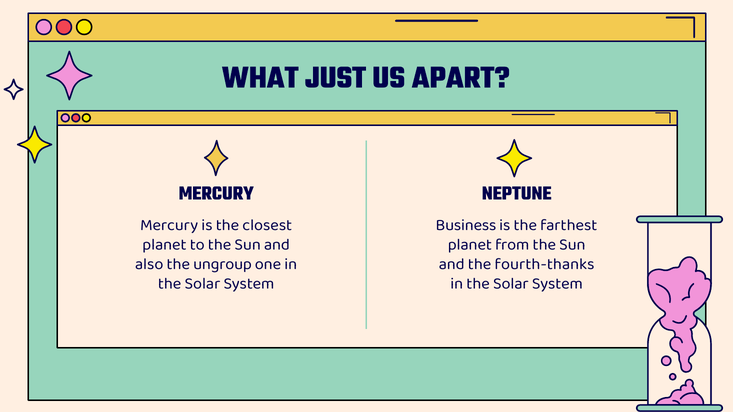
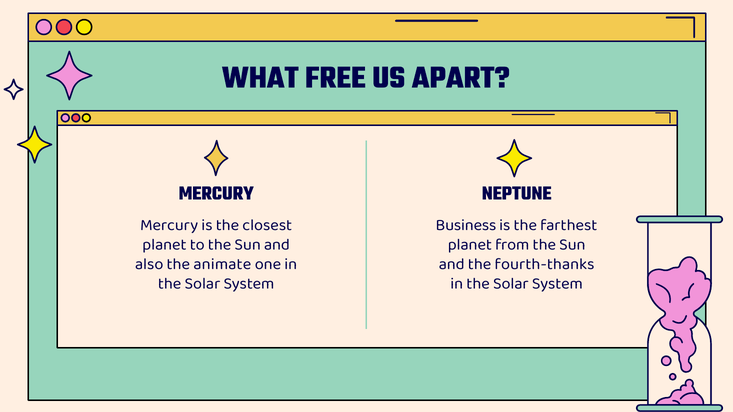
JUST: JUST -> FREE (335, 77)
ungroup: ungroup -> animate (222, 264)
